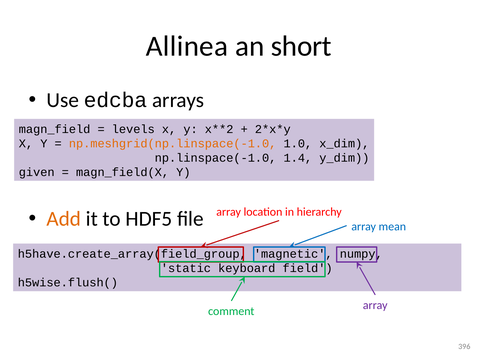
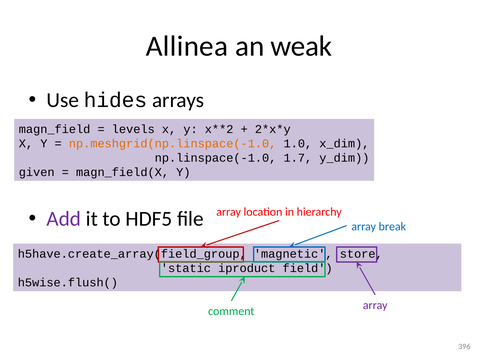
short: short -> weak (301, 46)
edcba: edcba -> hides (116, 100)
1.4: 1.4 -> 1.7 (298, 158)
Add colour: orange -> purple (64, 219)
mean: mean -> break (392, 226)
numpy: numpy -> store (361, 254)
keyboard: keyboard -> iproduct (247, 268)
